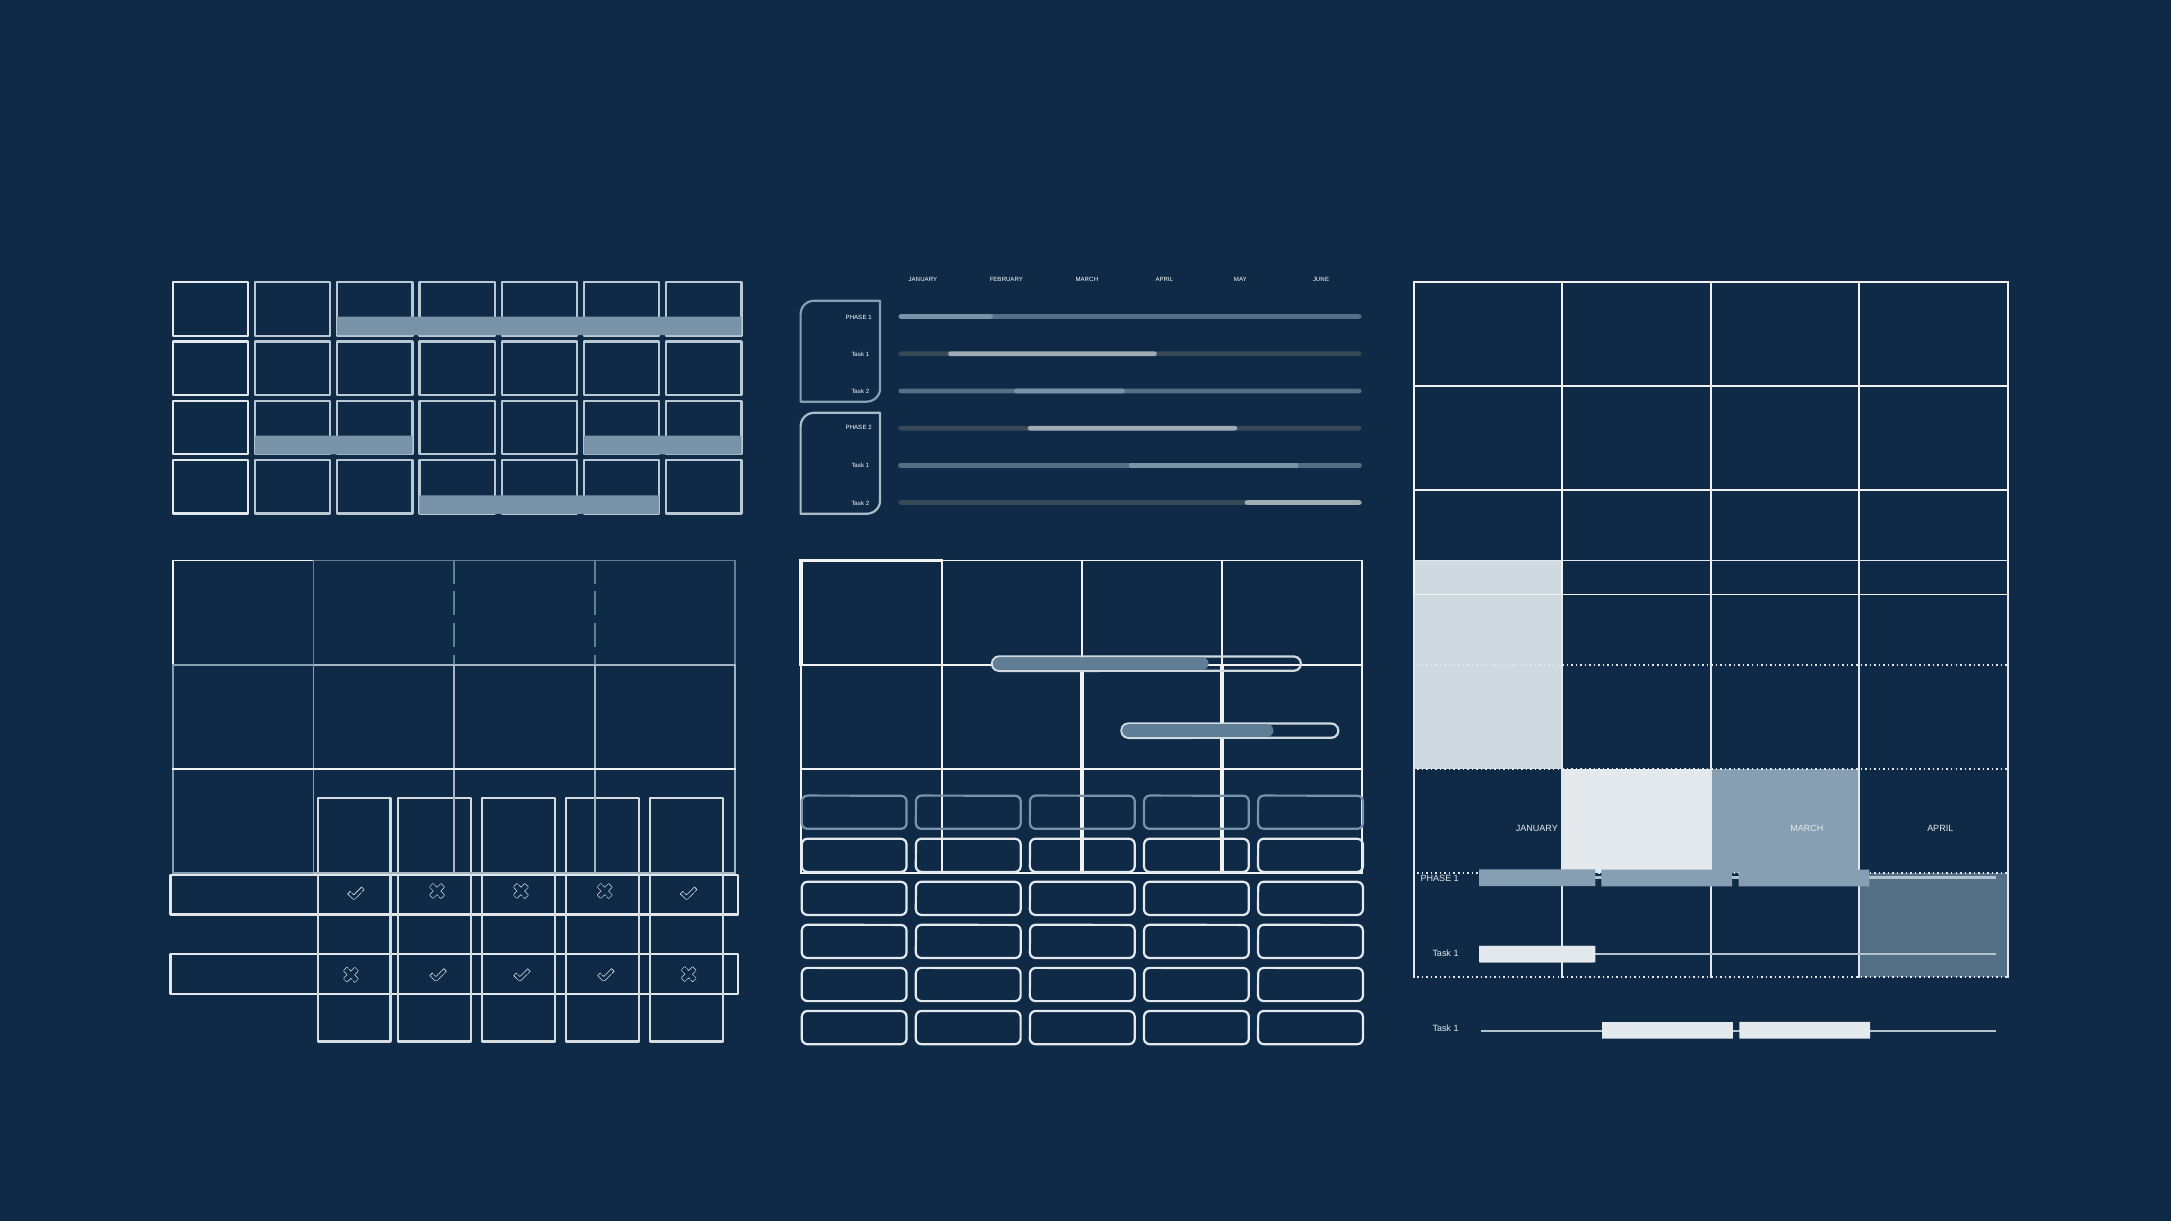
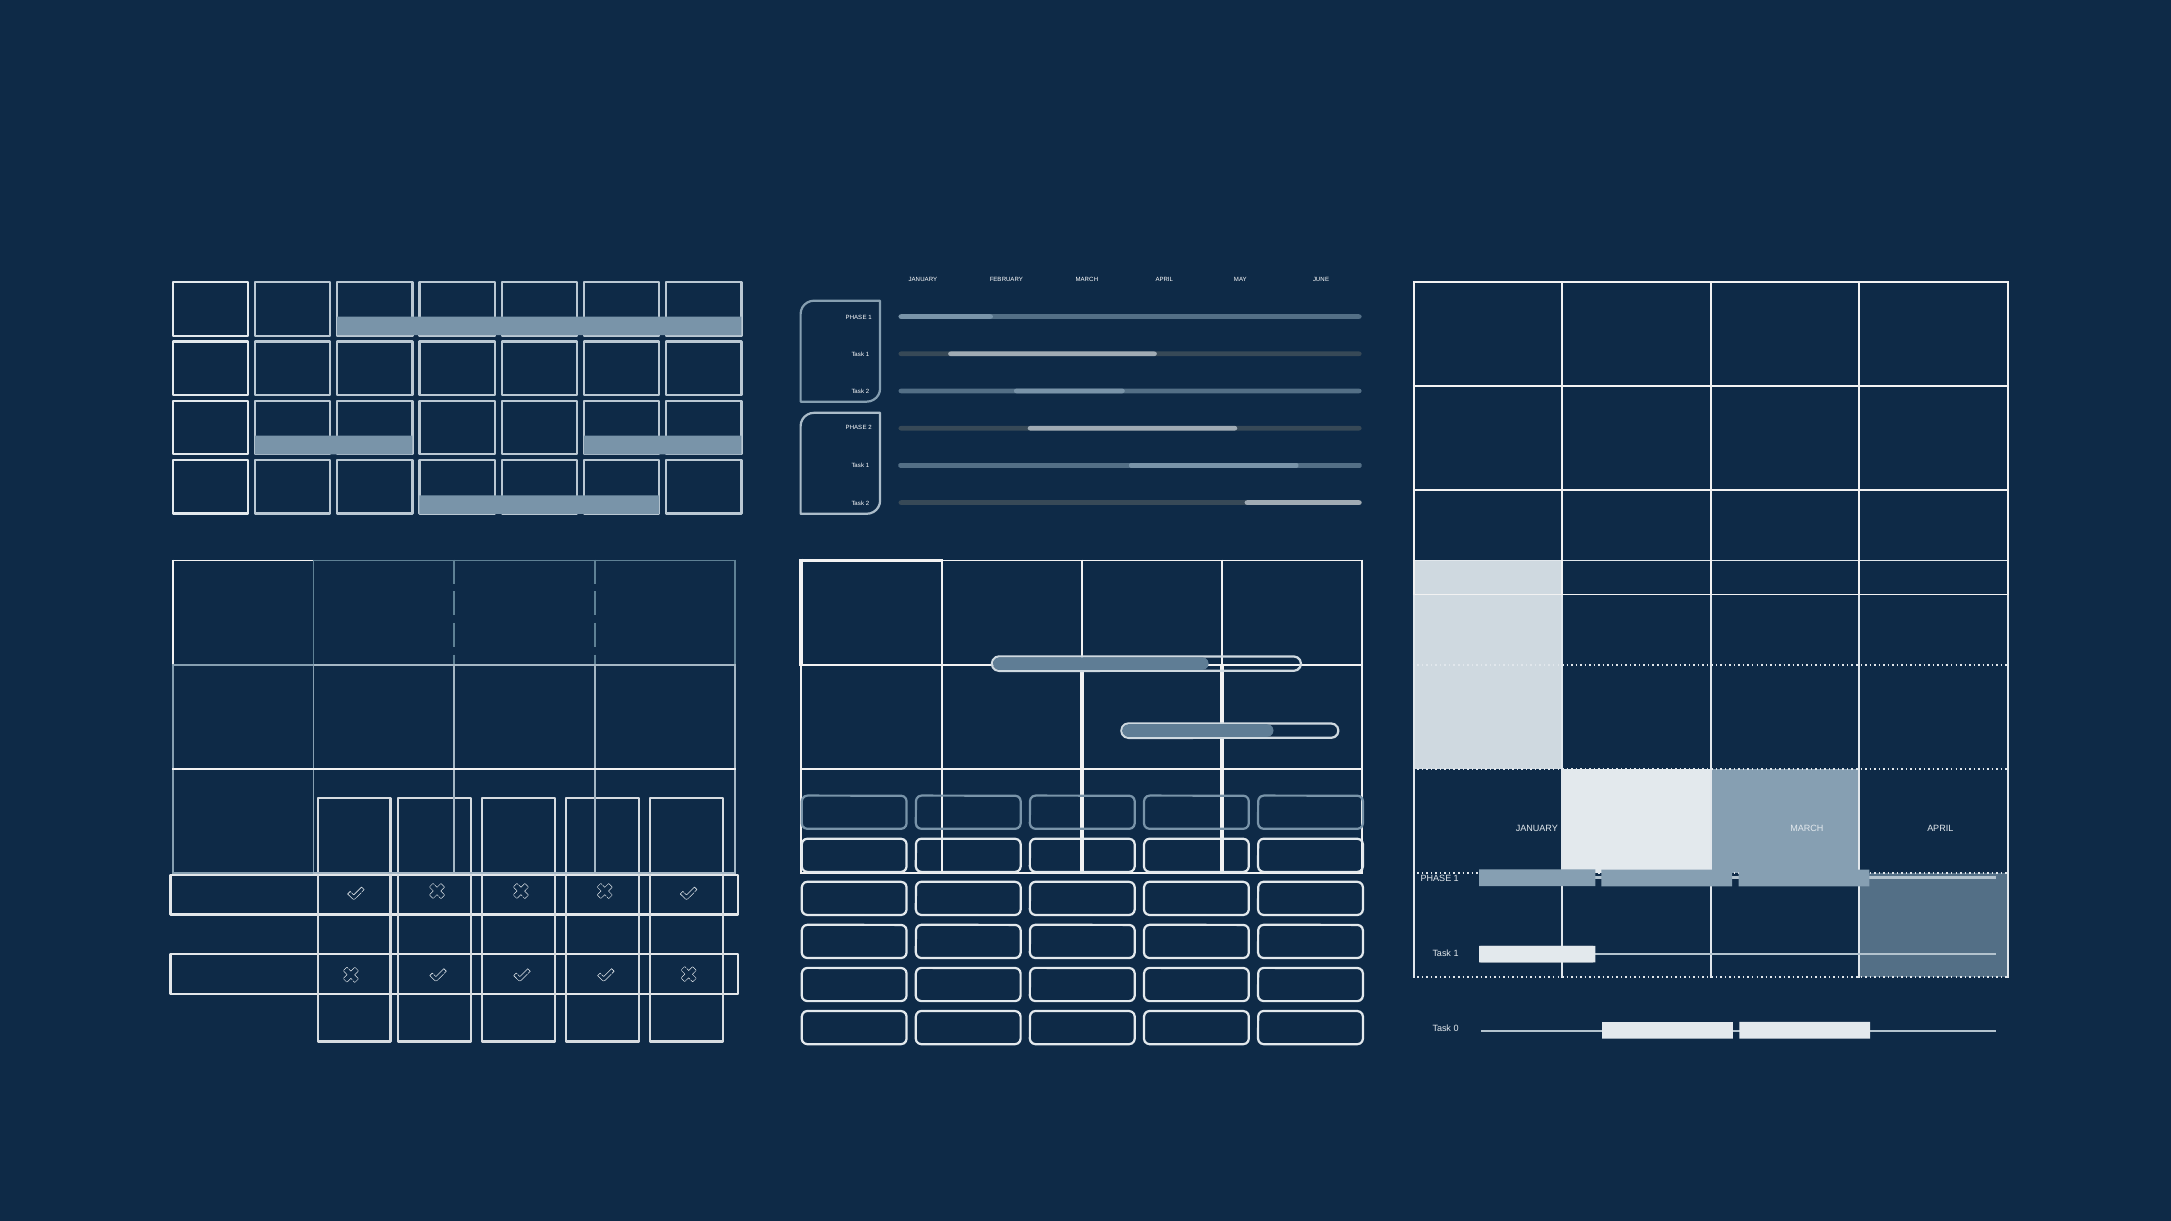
1: 1 -> 0 (1456, 1028)
